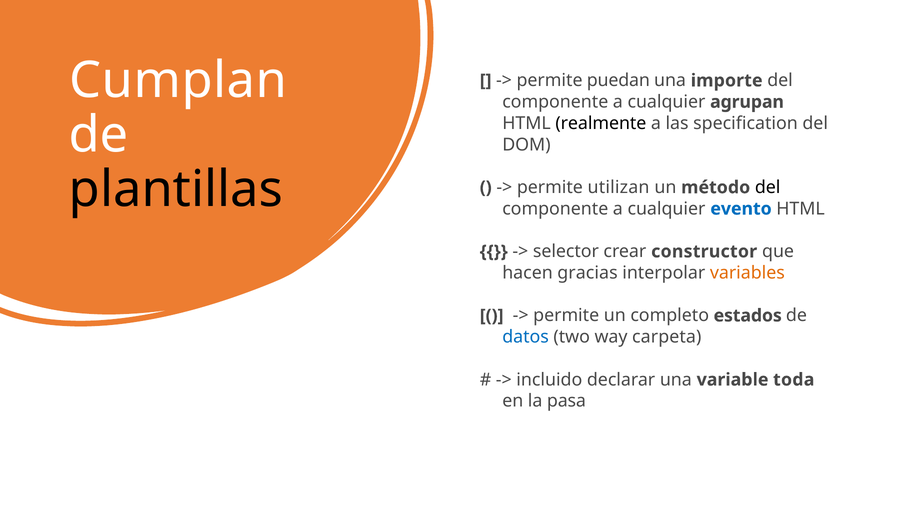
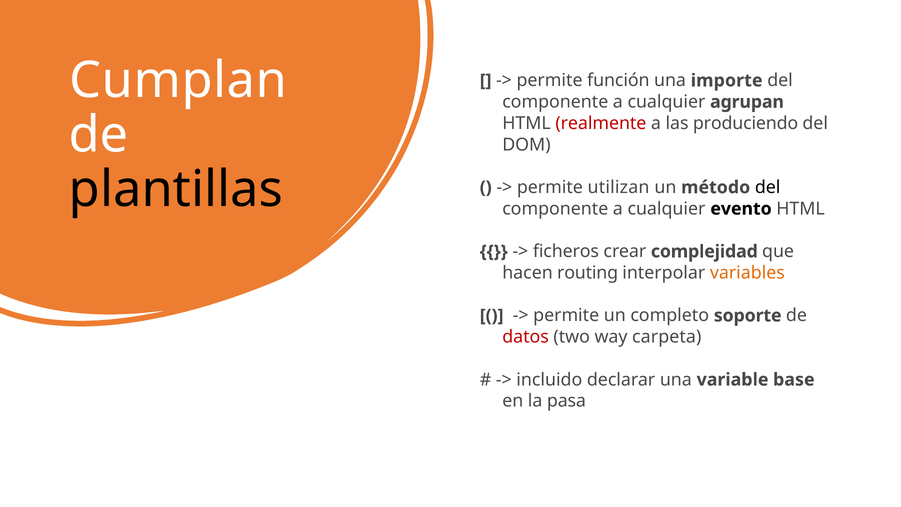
puedan: puedan -> función (618, 81)
realmente colour: black -> red (601, 123)
specification: specification -> produciendo (746, 123)
evento colour: blue -> black (741, 209)
selector: selector -> ficheros (566, 251)
constructor: constructor -> complejidad (704, 251)
gracias: gracias -> routing (588, 273)
estados: estados -> soporte (748, 315)
datos colour: blue -> red (526, 337)
toda: toda -> base (794, 380)
